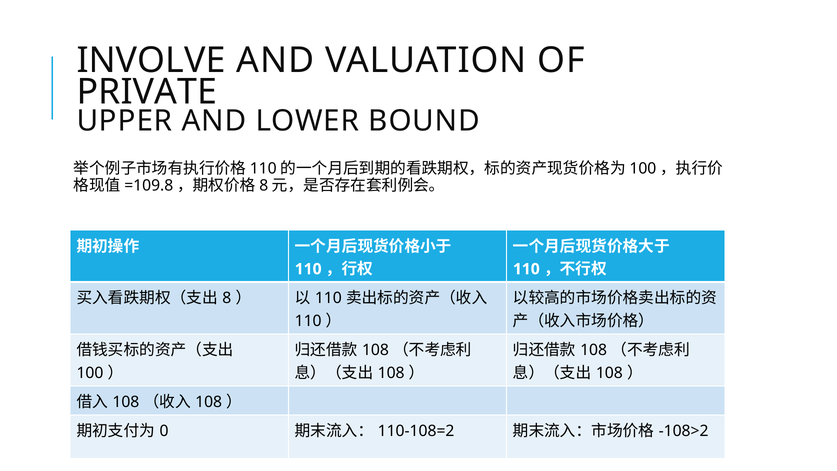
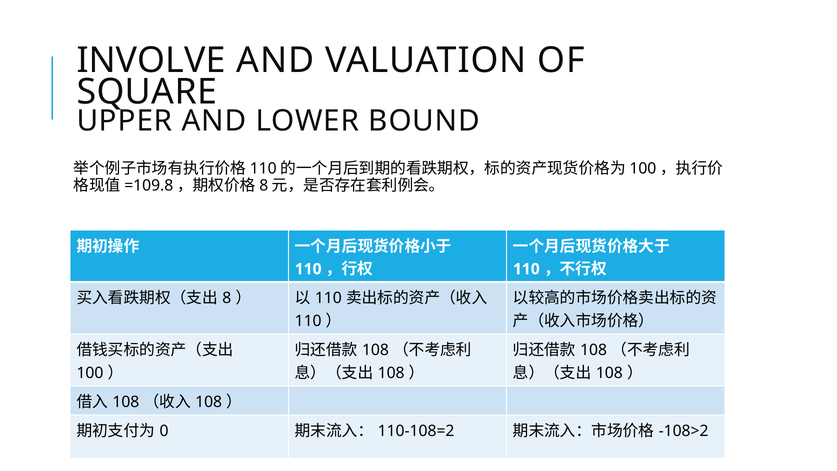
PRIVATE: PRIVATE -> SQUARE (147, 92)
